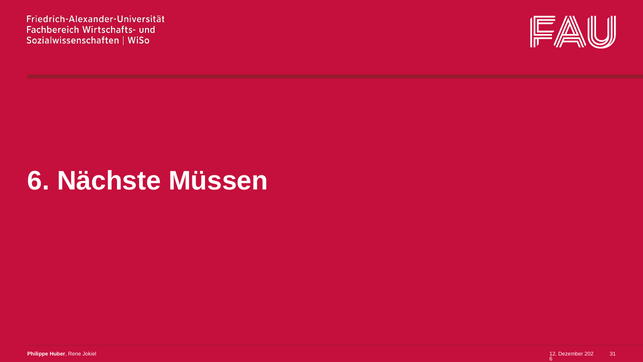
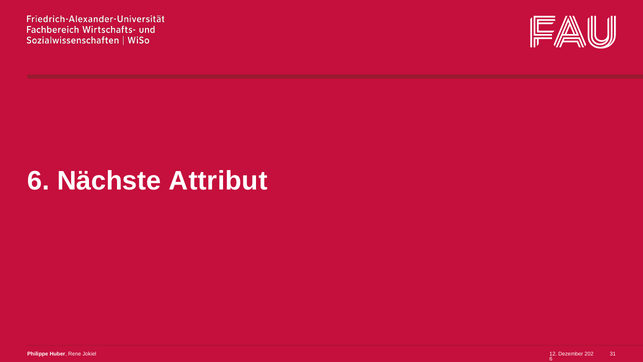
Müssen: Müssen -> Attribut (218, 181)
